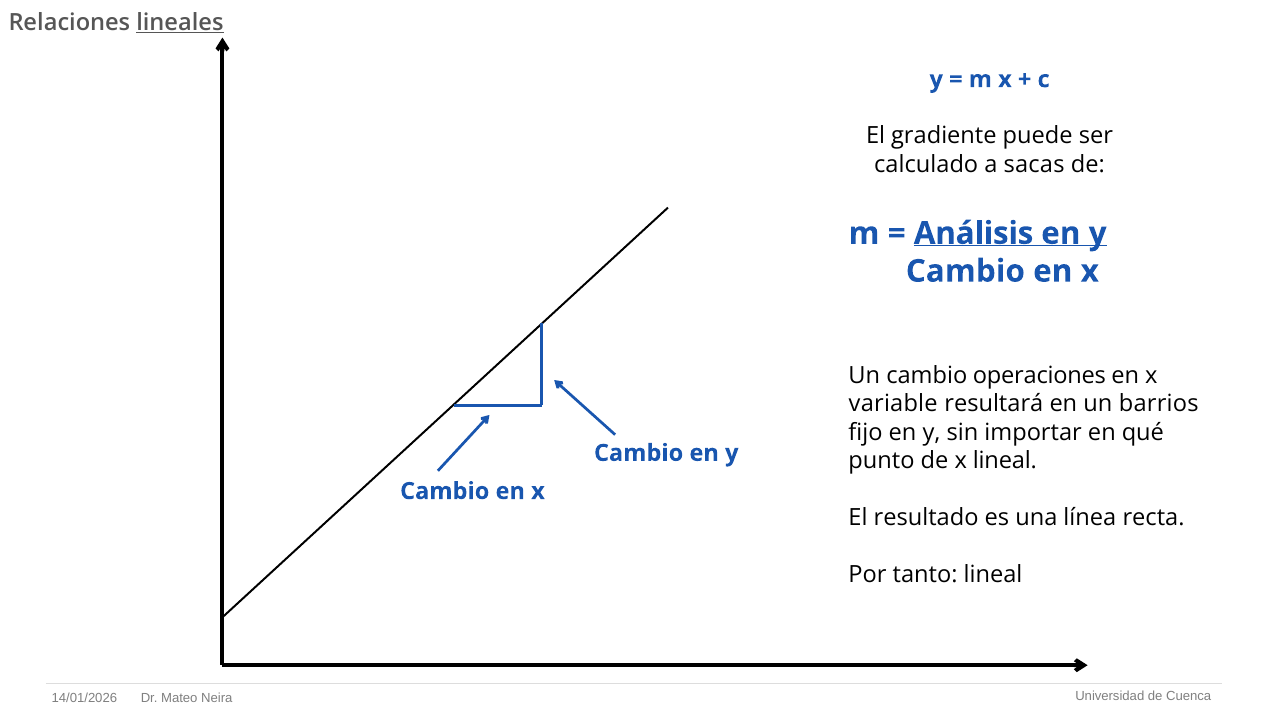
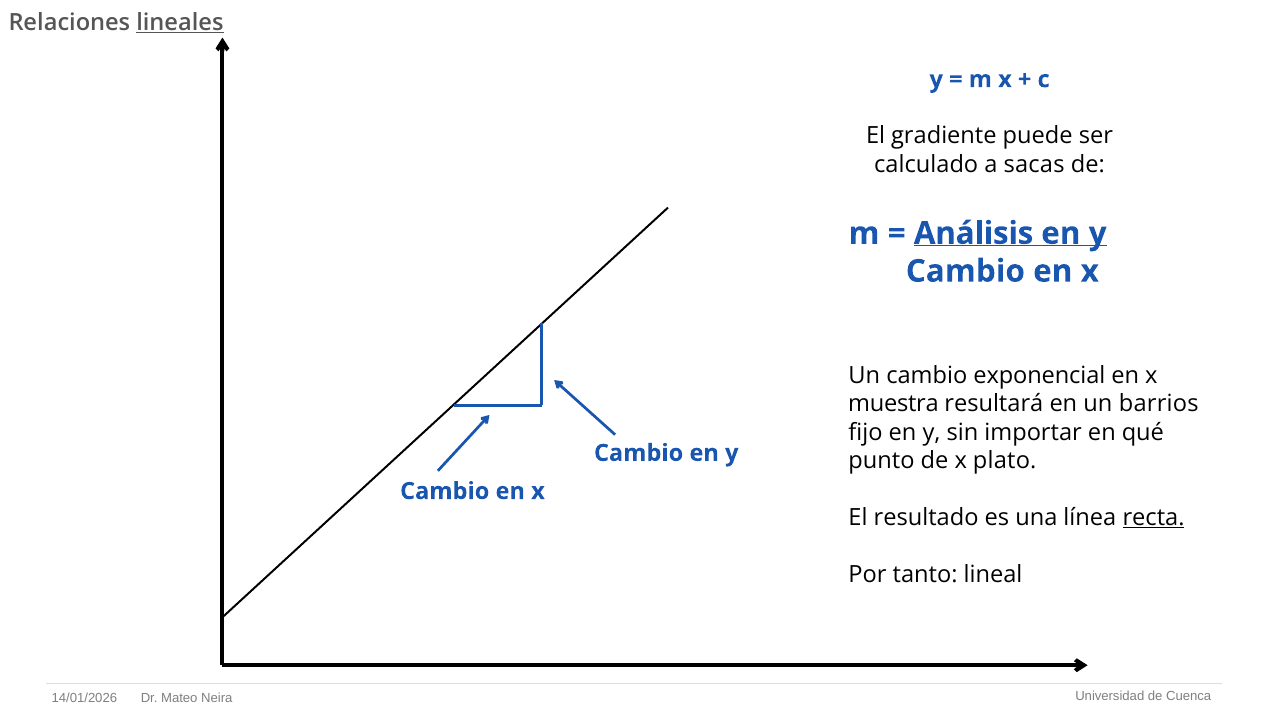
operaciones: operaciones -> exponencial (1039, 375)
variable: variable -> muestra (893, 404)
x lineal: lineal -> plato (1005, 460)
recta underline: none -> present (1154, 517)
